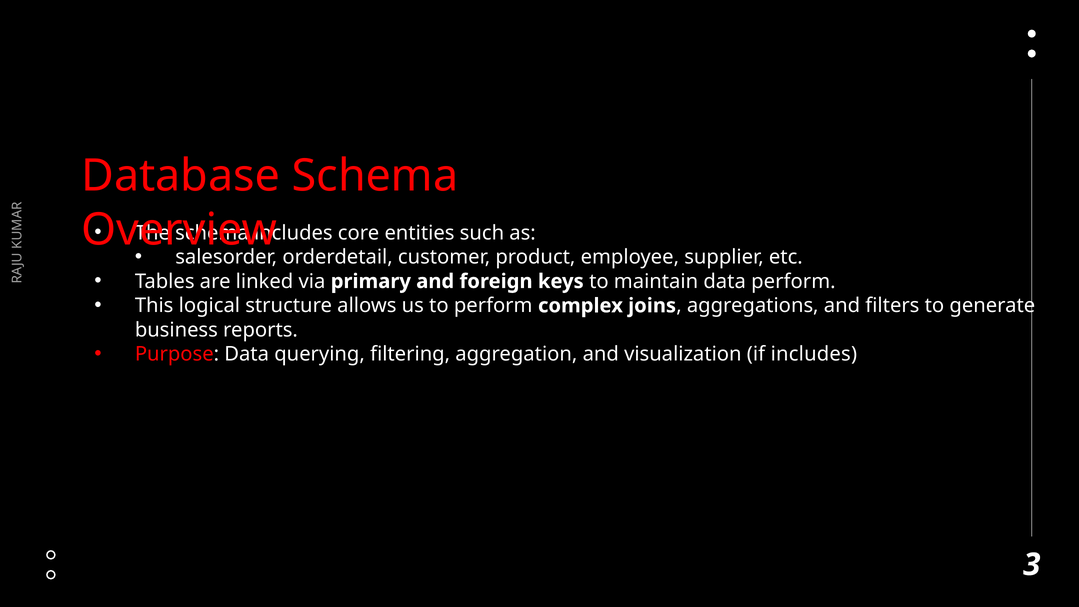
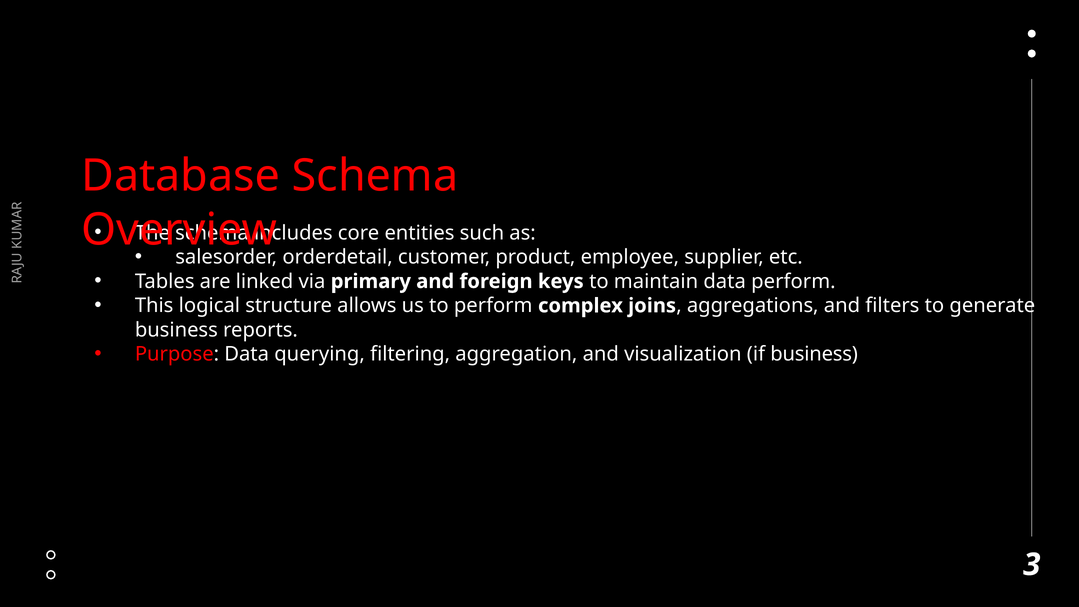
if includes: includes -> business (814, 354)
